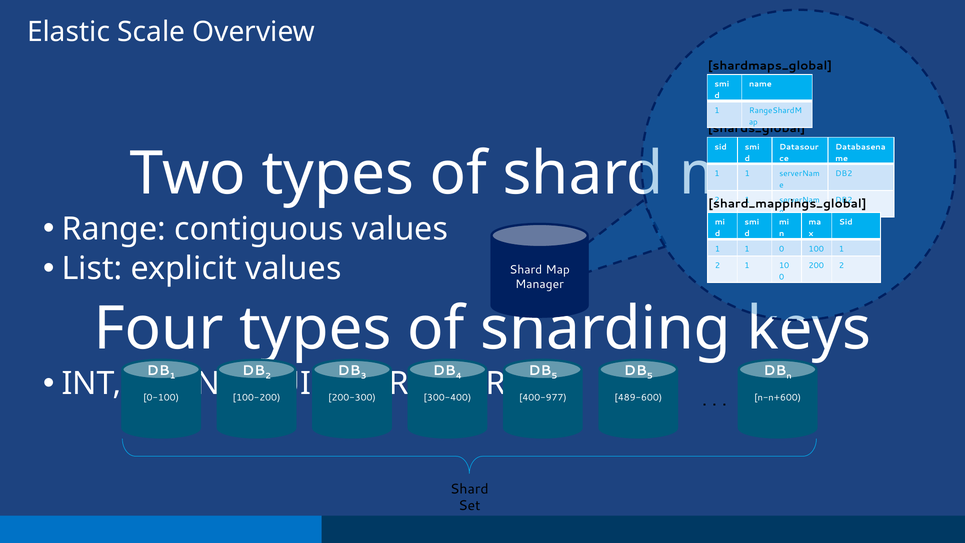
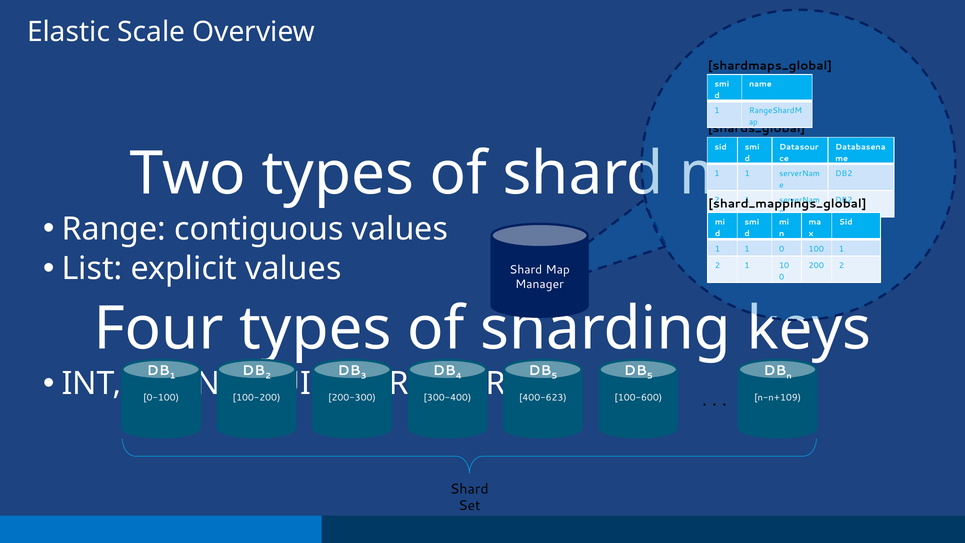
400-977: 400-977 -> 400-623 (543, 397)
489-600: 489-600 -> 100-600 (638, 397)
n-n+600: n-n+600 -> n-n+109 (778, 397)
